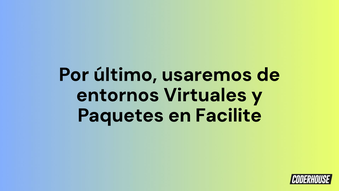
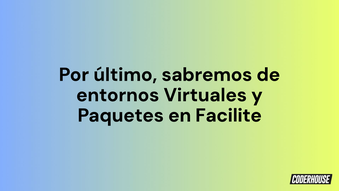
usaremos: usaremos -> sabremos (207, 75)
